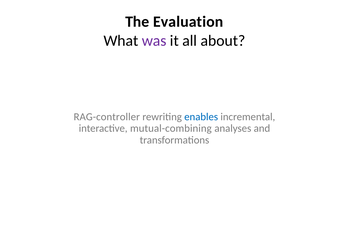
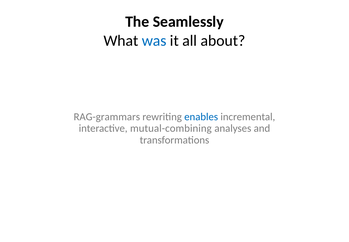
Evaluation: Evaluation -> Seamlessly (188, 22)
was colour: purple -> blue (154, 41)
RAG-controller: RAG-controller -> RAG-grammars (107, 117)
